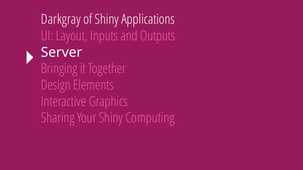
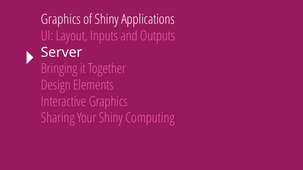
Darkgray: Darkgray -> Graphics (61, 19)
